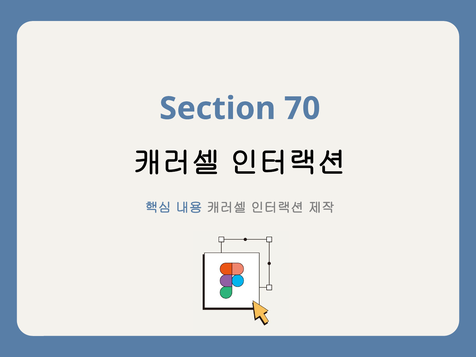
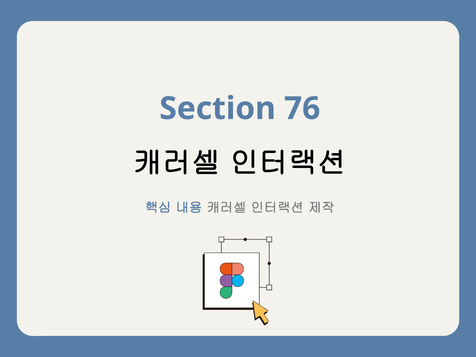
70: 70 -> 76 (302, 109)
